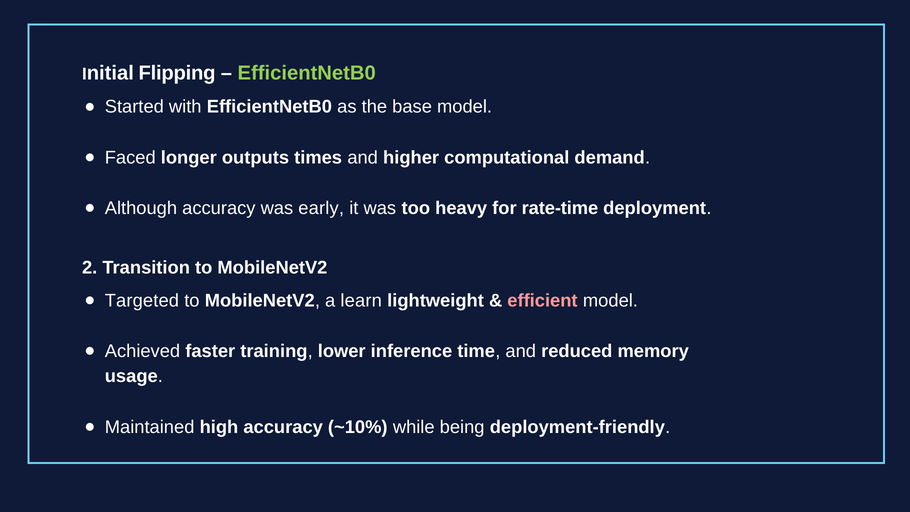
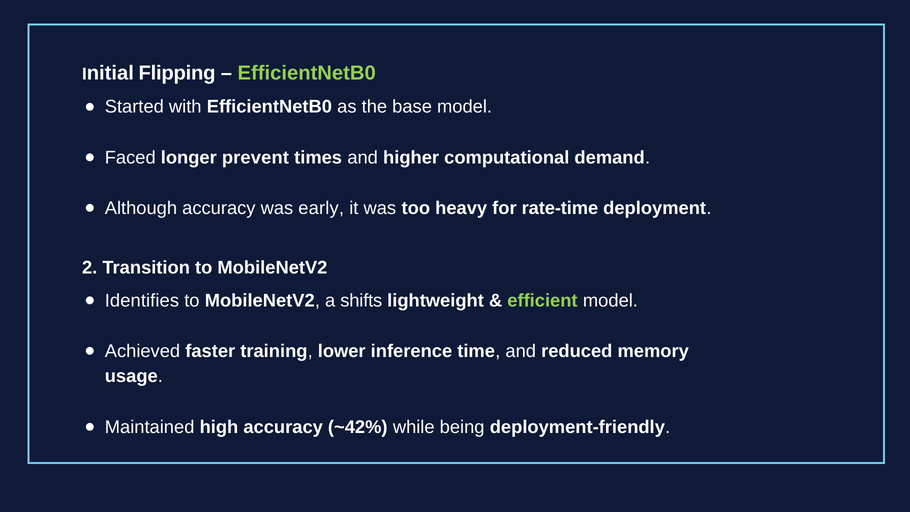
outputs: outputs -> prevent (255, 158)
Targeted: Targeted -> Identifies (142, 300)
learn: learn -> shifts (361, 300)
efficient colour: pink -> light green (542, 300)
~10%: ~10% -> ~42% (358, 427)
